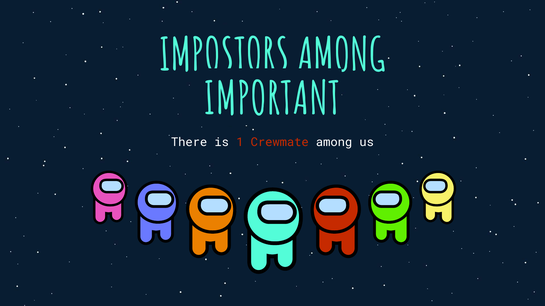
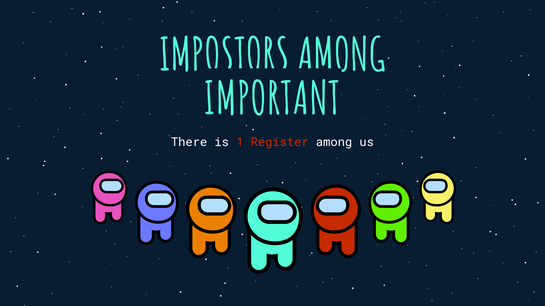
Crewmate: Crewmate -> Register (280, 143)
